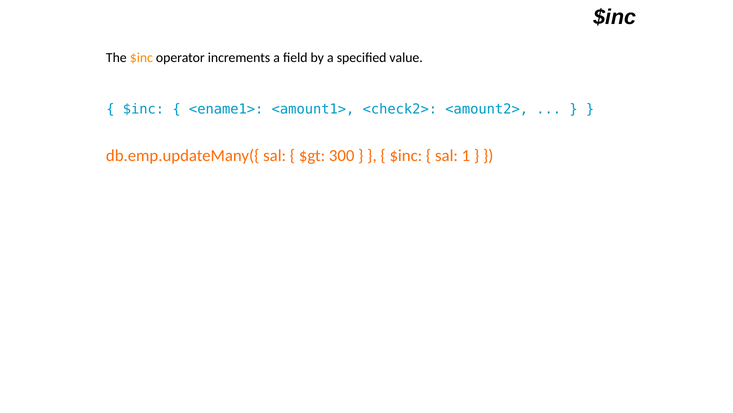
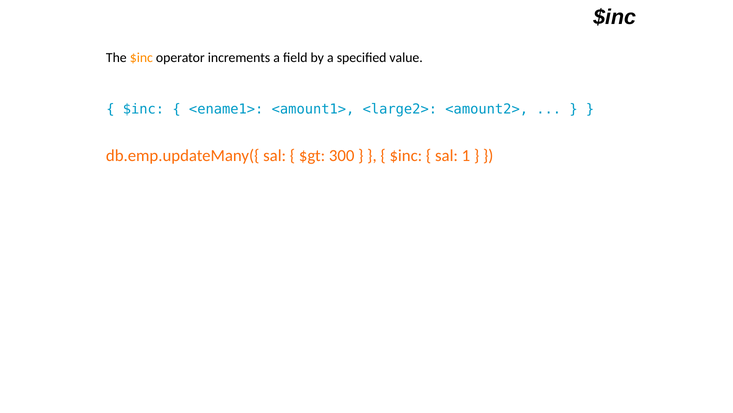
<check2>: <check2> -> <large2> (400, 109)
